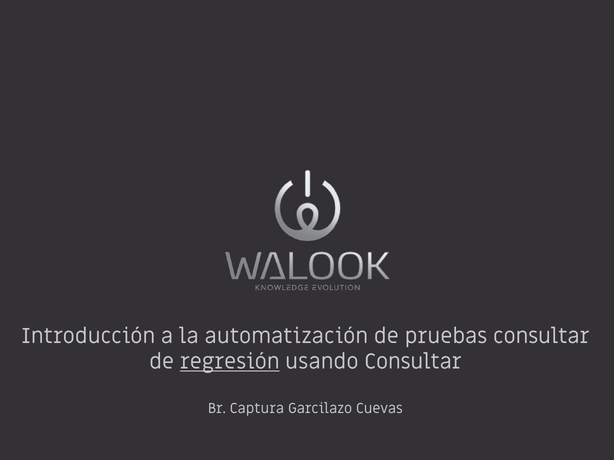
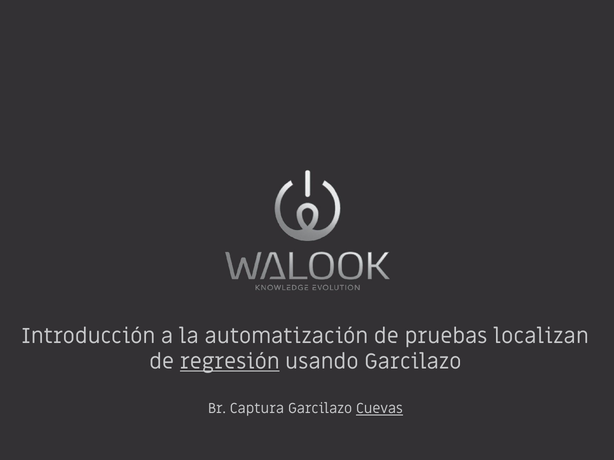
pruebas consultar: consultar -> localizan (541, 336)
usando Consultar: Consultar -> Garcilazo (413, 362)
Cuevas underline: none -> present (379, 409)
